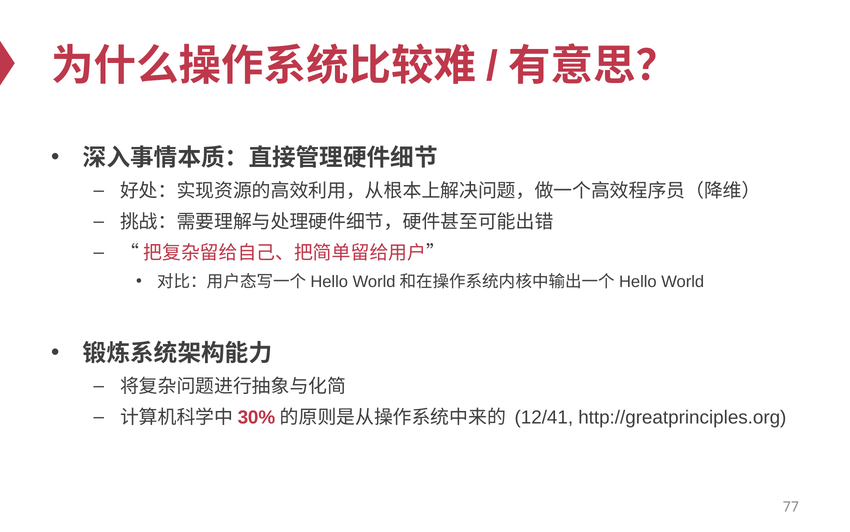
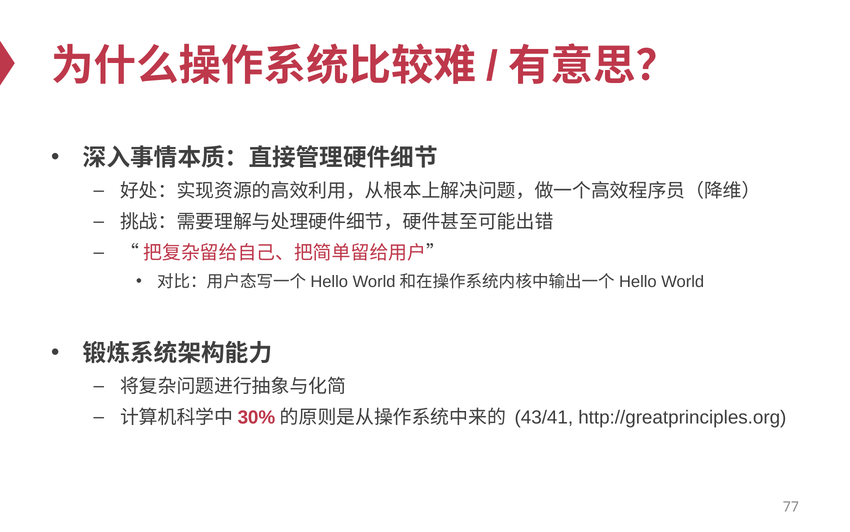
12/41: 12/41 -> 43/41 (544, 417)
